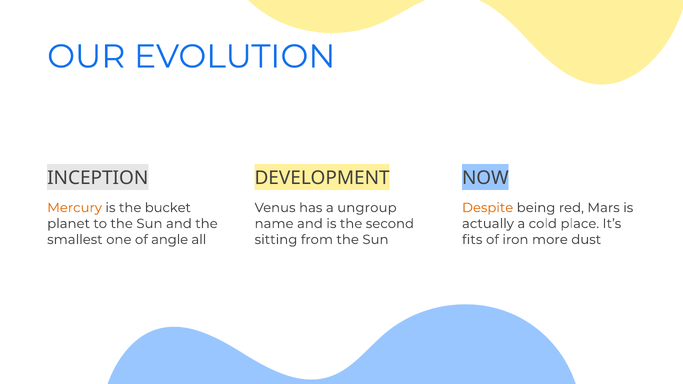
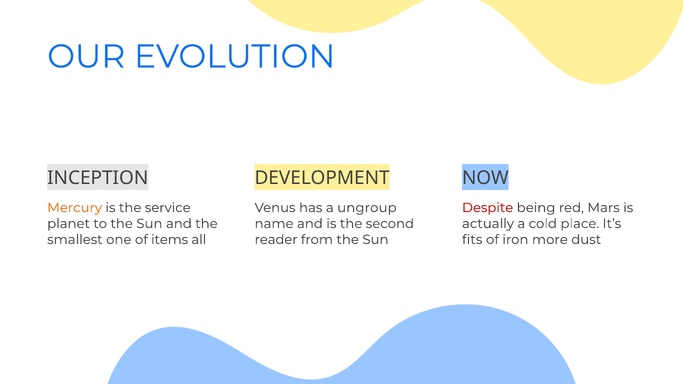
bucket: bucket -> service (168, 208)
Despite colour: orange -> red (488, 208)
angle: angle -> items (170, 240)
sitting: sitting -> reader (276, 240)
